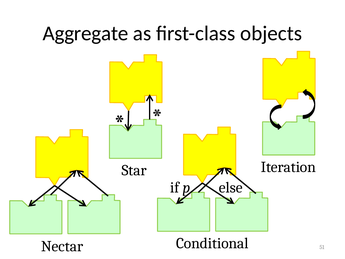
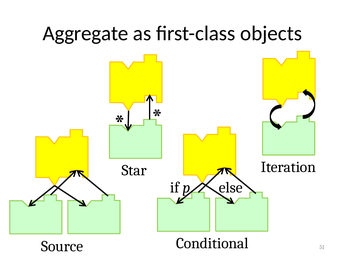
Nectar: Nectar -> Source (62, 246)
